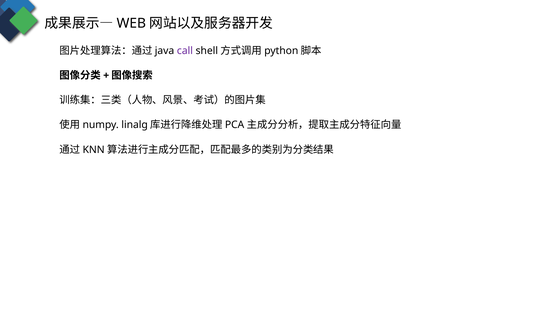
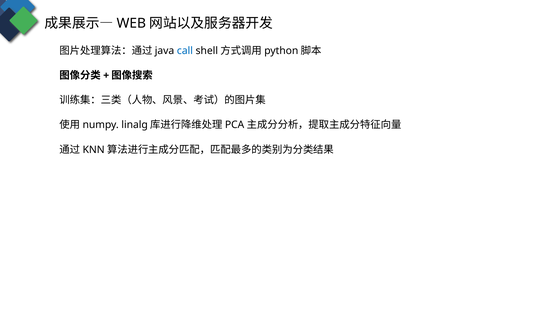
call colour: purple -> blue (185, 51)
